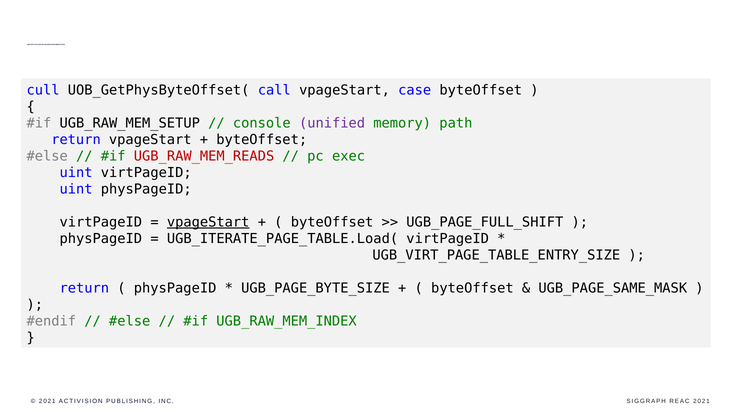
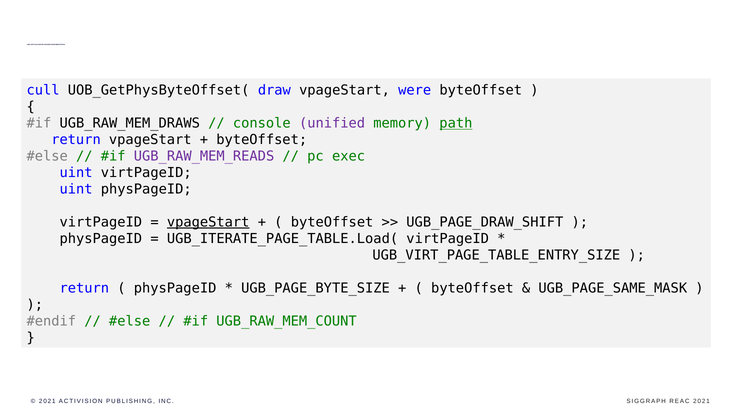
call: call -> draw (274, 90)
case: case -> were (415, 90)
UGB_RAW_MEM_SETUP: UGB_RAW_MEM_SETUP -> UGB_RAW_MEM_DRAWS (130, 123)
path underline: none -> present (456, 123)
UGB_RAW_MEM_READS colour: red -> purple (204, 156)
UGB_PAGE_FULL_SHIFT: UGB_PAGE_FULL_SHIFT -> UGB_PAGE_DRAW_SHIFT (485, 222)
UGB_RAW_MEM_INDEX: UGB_RAW_MEM_INDEX -> UGB_RAW_MEM_COUNT (287, 321)
